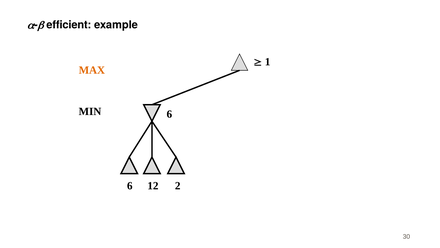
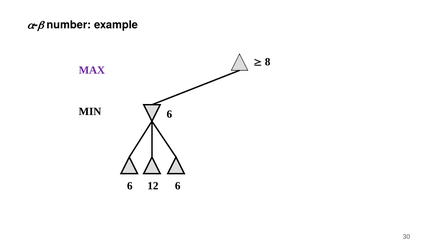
efficient: efficient -> number (69, 25)
1: 1 -> 8 (268, 62)
MAX colour: orange -> purple (92, 70)
12 2: 2 -> 6 (178, 186)
